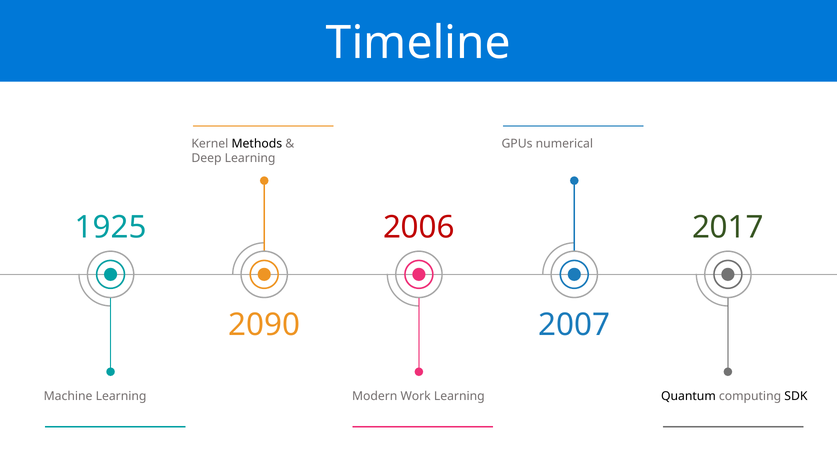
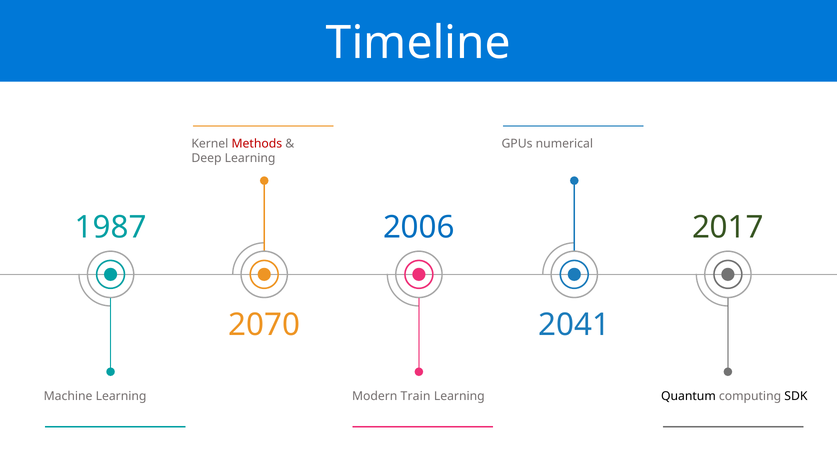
Methods colour: black -> red (257, 143)
1925: 1925 -> 1987 (111, 227)
2006 colour: red -> blue (419, 227)
2090: 2090 -> 2070 (264, 325)
2007: 2007 -> 2041 (574, 325)
Work: Work -> Train (416, 396)
